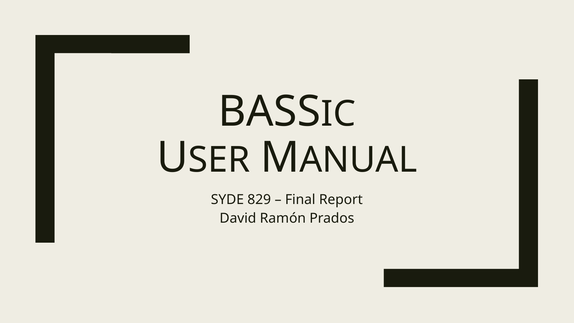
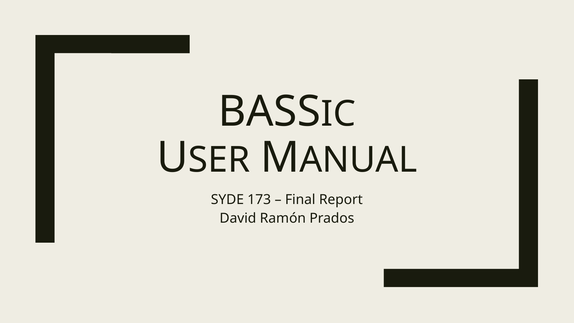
829: 829 -> 173 (259, 200)
